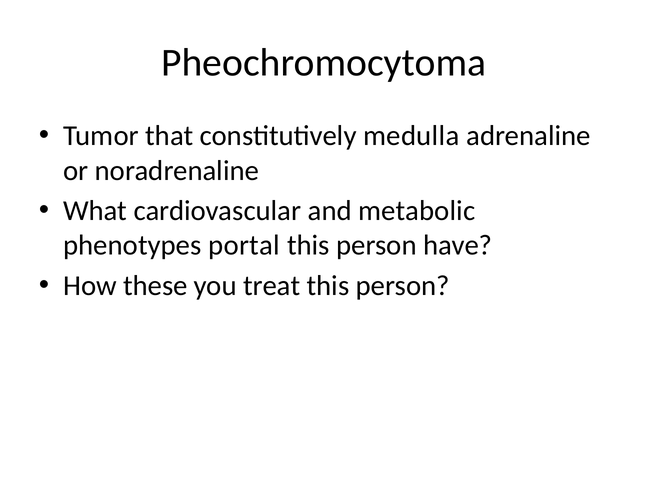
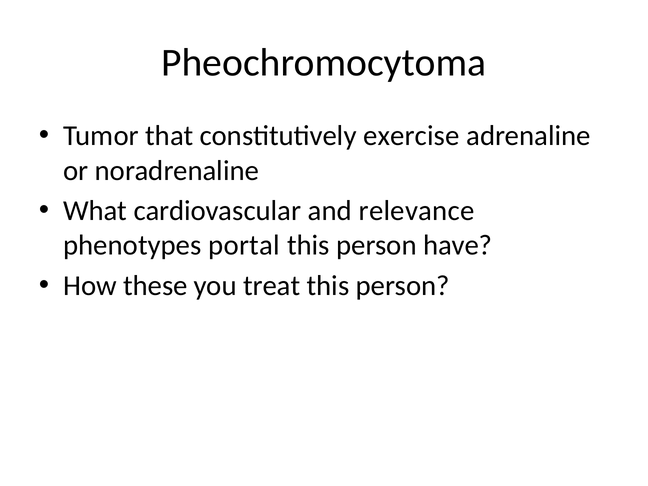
medulla: medulla -> exercise (411, 136)
metabolic: metabolic -> relevance (417, 211)
